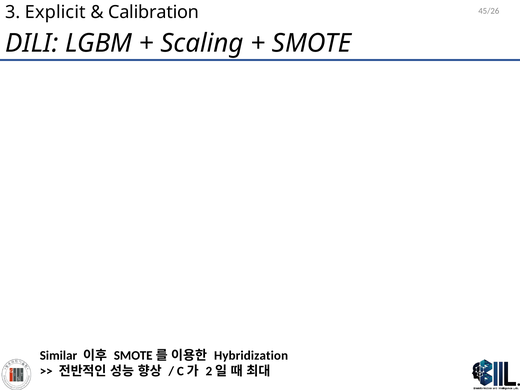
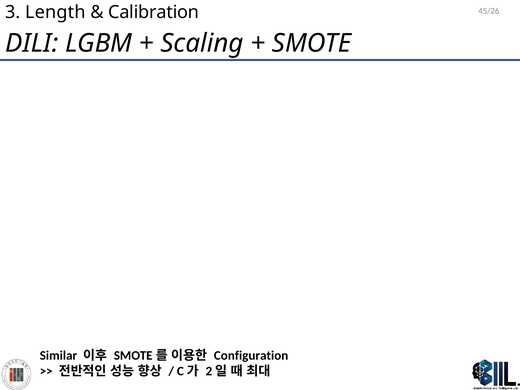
Explicit: Explicit -> Length (55, 12)
Hybridization: Hybridization -> Configuration (251, 356)
